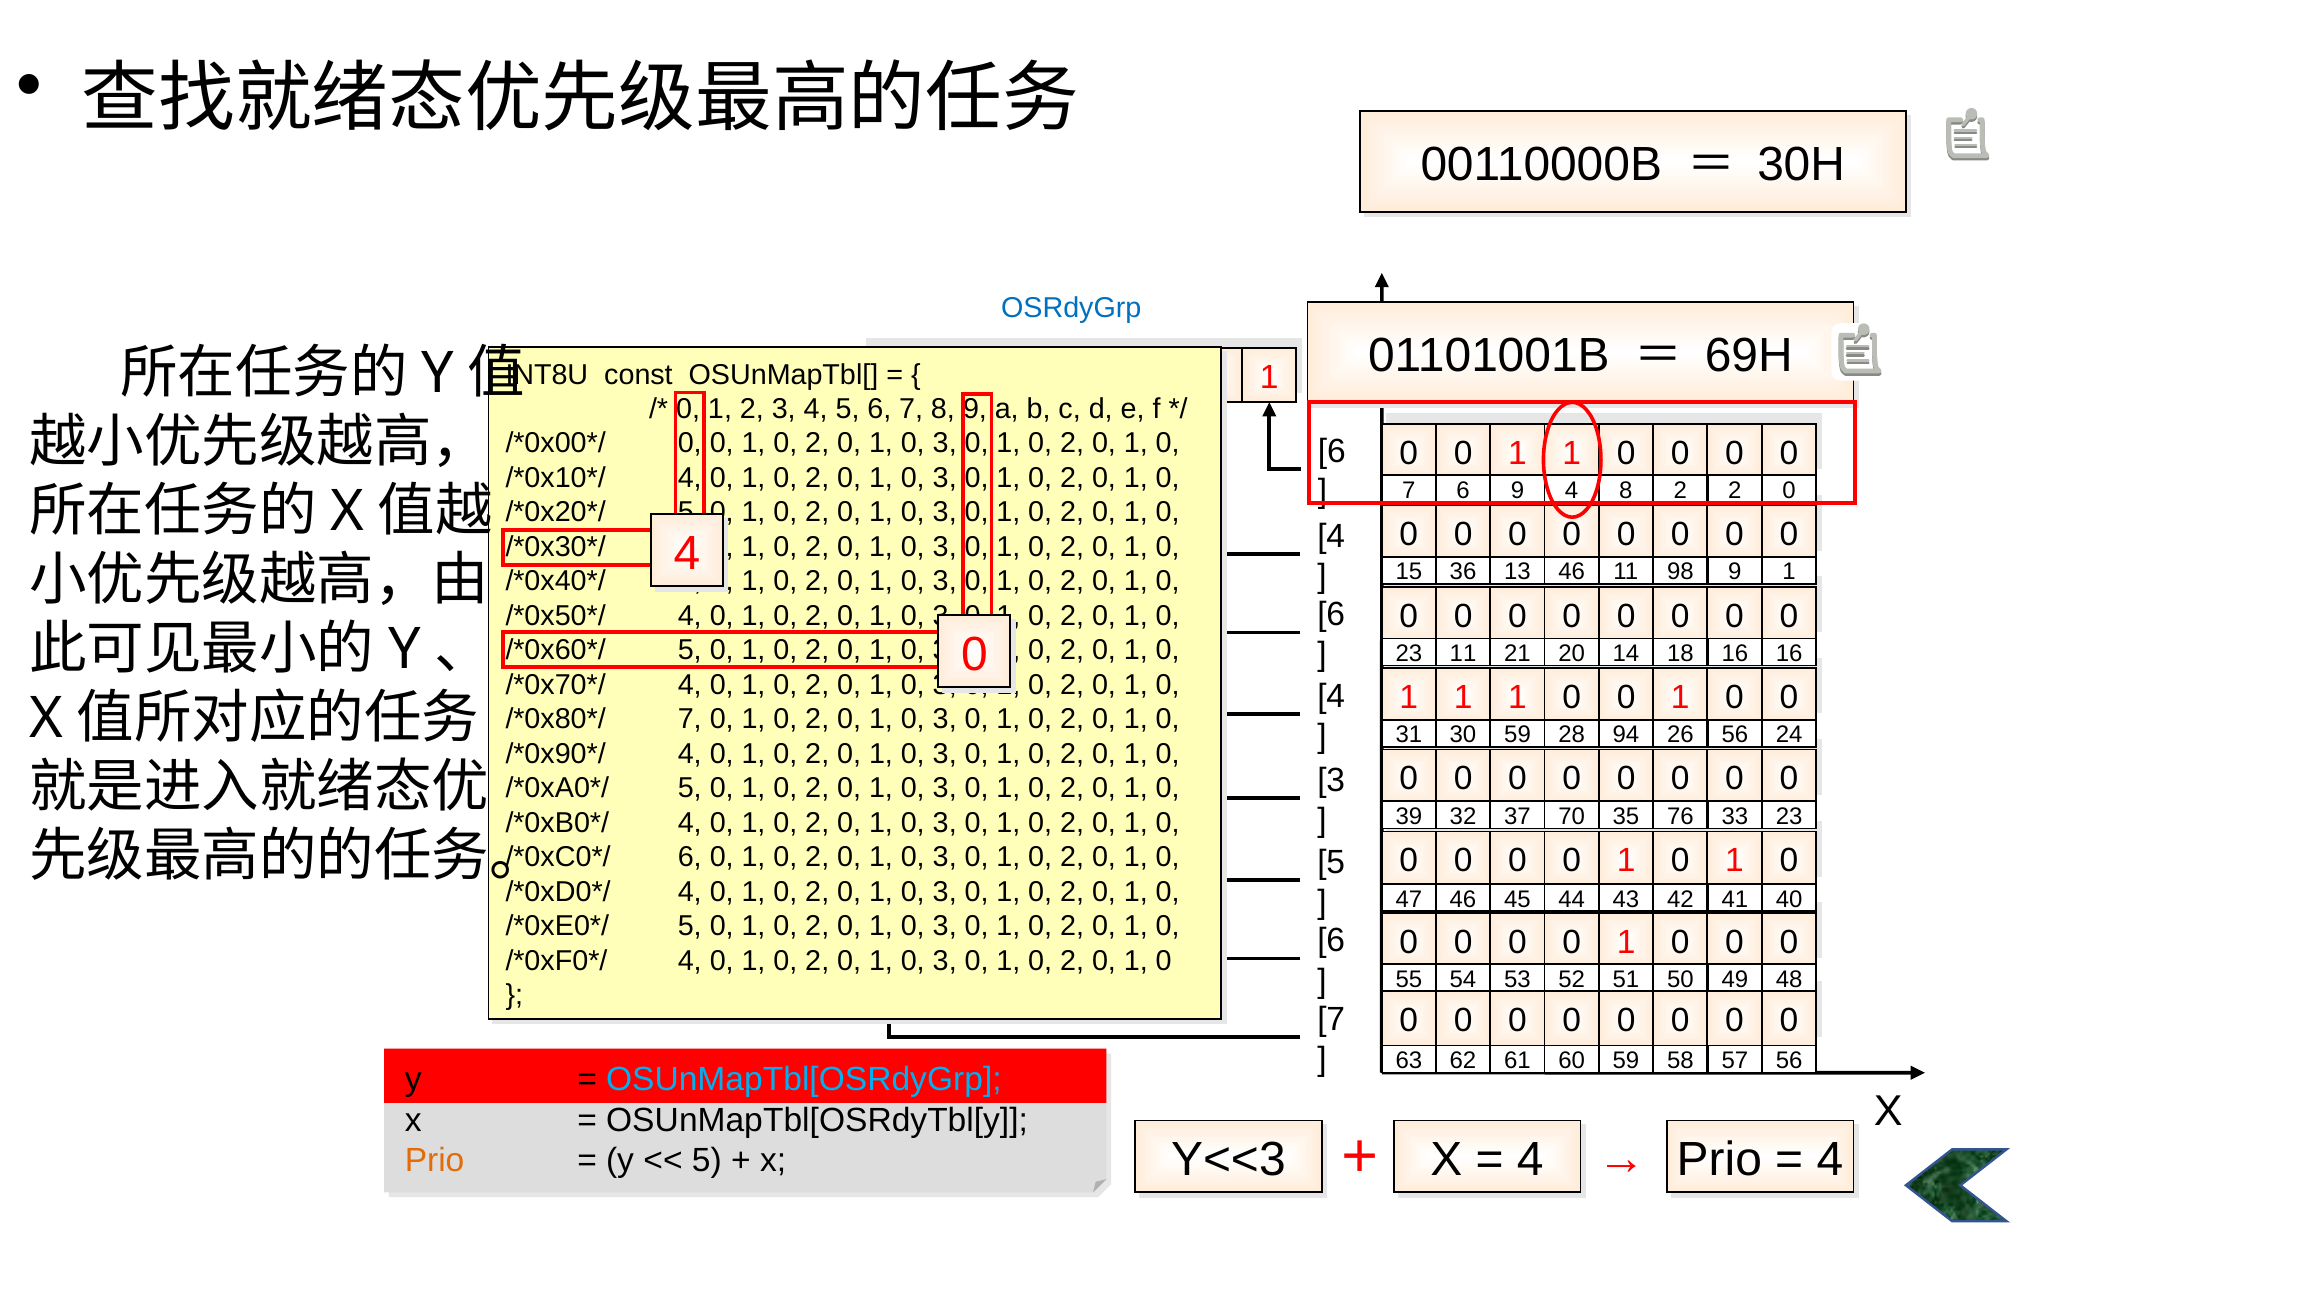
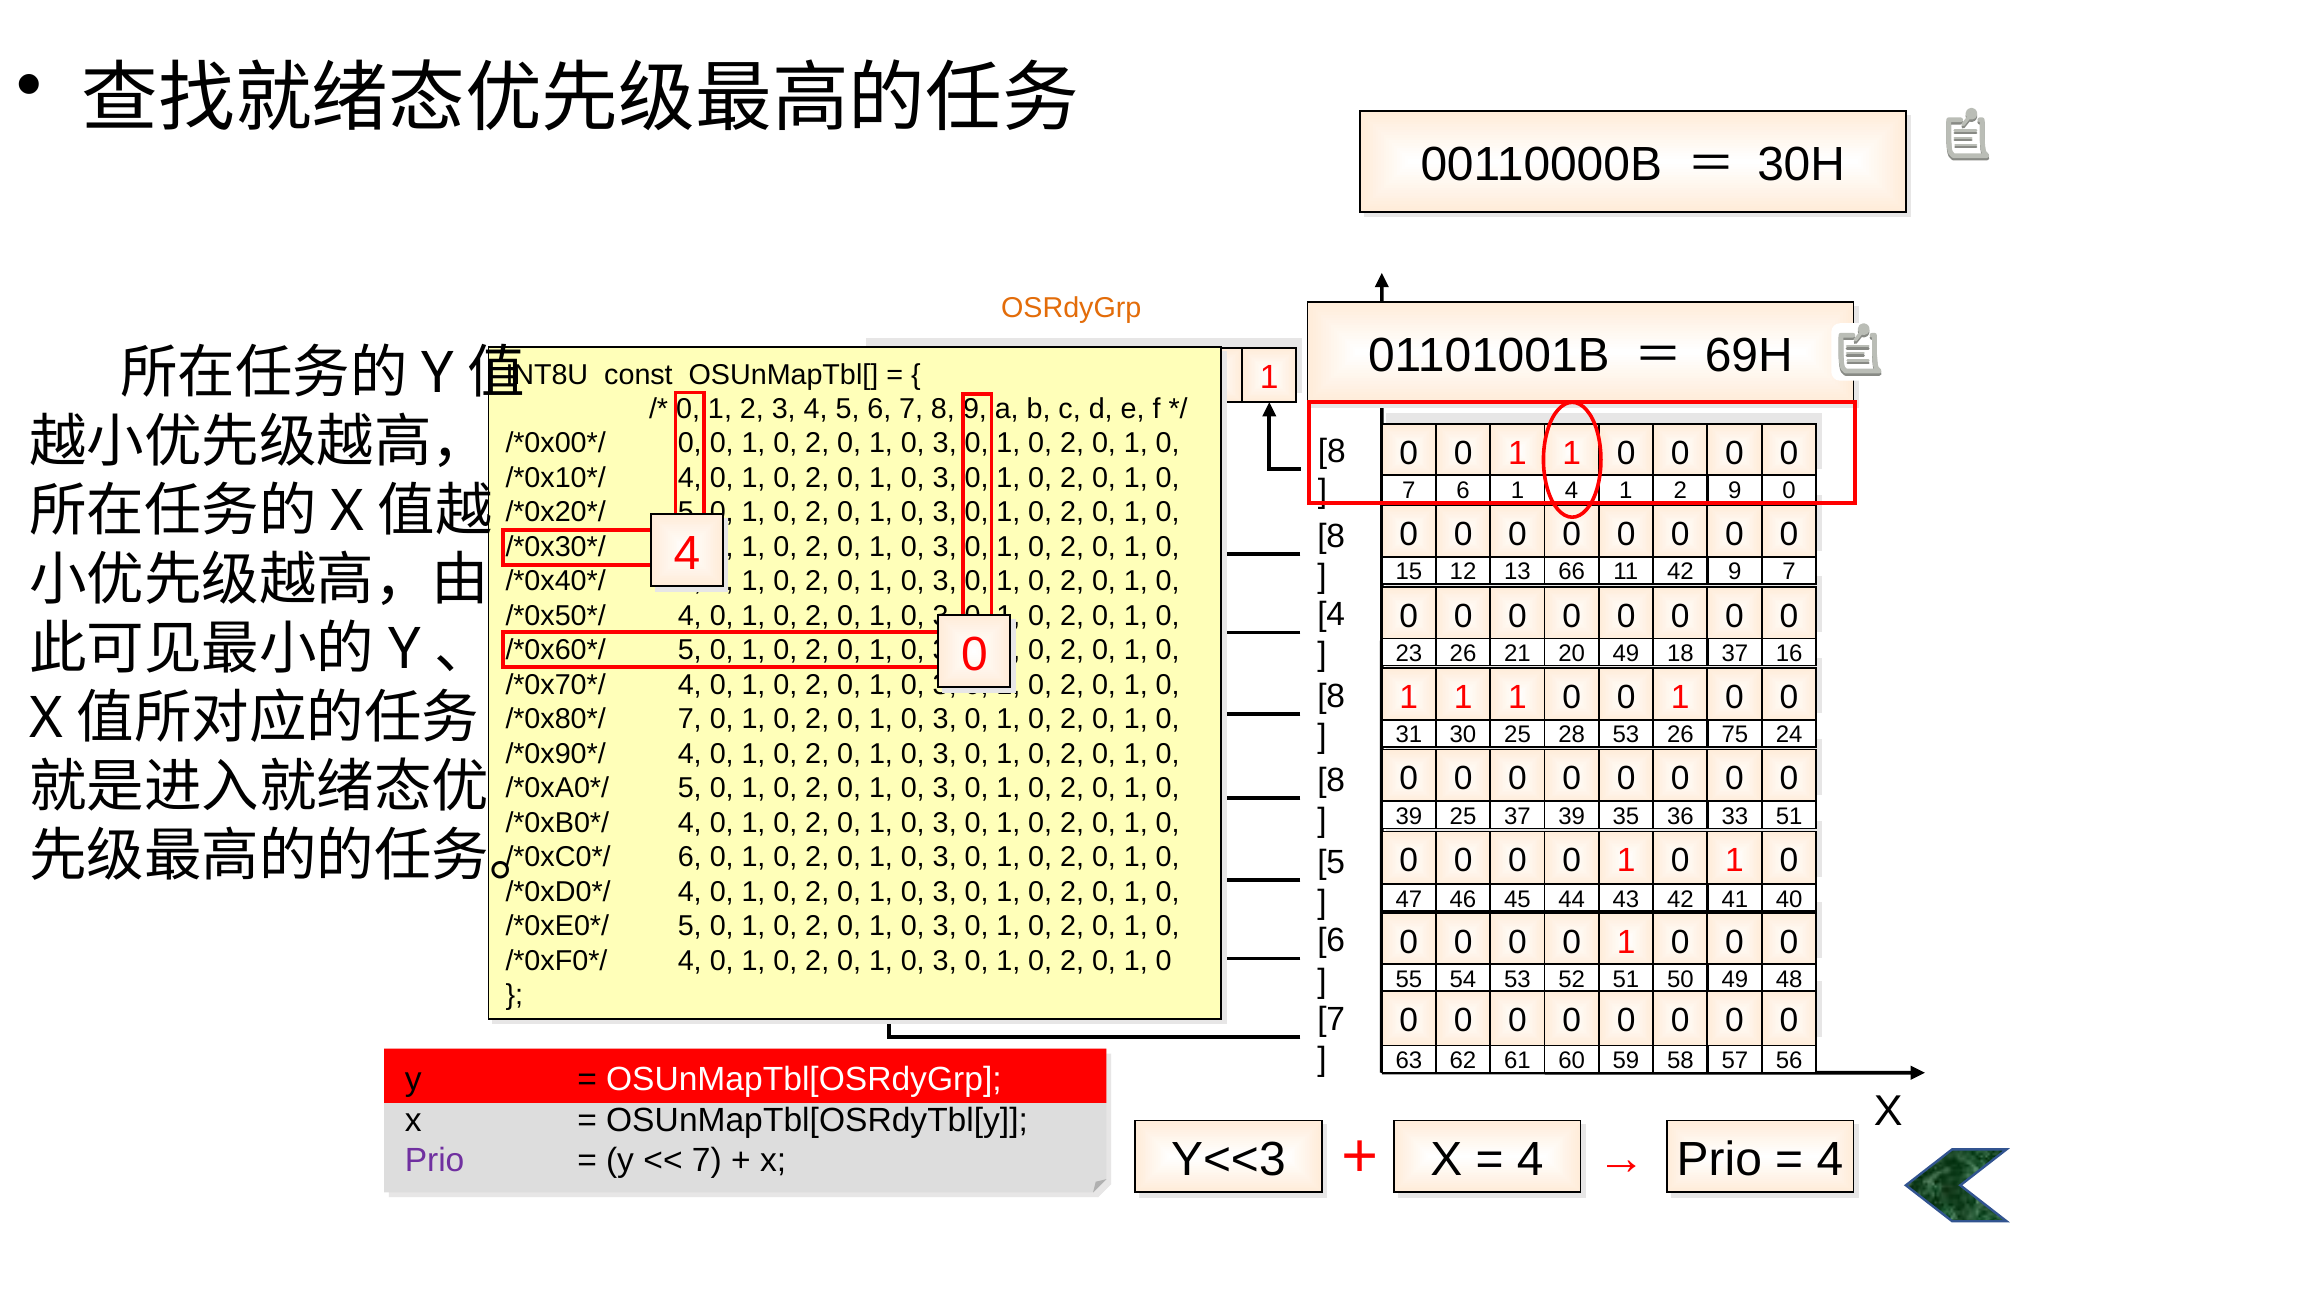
OSRdyGrp colour: blue -> orange (1071, 308)
6: 6 -> 8 (1332, 451)
6 9: 9 -> 1 (1517, 491)
4 8: 8 -> 1 (1626, 491)
2 2: 2 -> 9 (1735, 491)
4: 4 -> 8 (1331, 536)
36: 36 -> 12 (1463, 572)
13 46: 46 -> 66 (1572, 572)
11 98: 98 -> 42 (1680, 572)
9 1: 1 -> 7 (1789, 572)
6: 6 -> 4 (1331, 615)
23 11: 11 -> 26 (1463, 654)
20 14: 14 -> 49 (1626, 654)
18 16: 16 -> 37 (1735, 654)
4: 4 -> 8 (1331, 696)
30 59: 59 -> 25 (1518, 735)
28 94: 94 -> 53 (1626, 735)
26 56: 56 -> 75 (1735, 735)
3: 3 -> 8 (1331, 780)
39 32: 32 -> 25 (1463, 817)
37 70: 70 -> 39 (1572, 817)
76: 76 -> 36 (1680, 817)
33 23: 23 -> 51 (1789, 817)
OSUnMapTbl[OSRdyGrp colour: light blue -> white (804, 1080)
Prio colour: orange -> purple (435, 1160)
5: 5 -> 7 (707, 1160)
